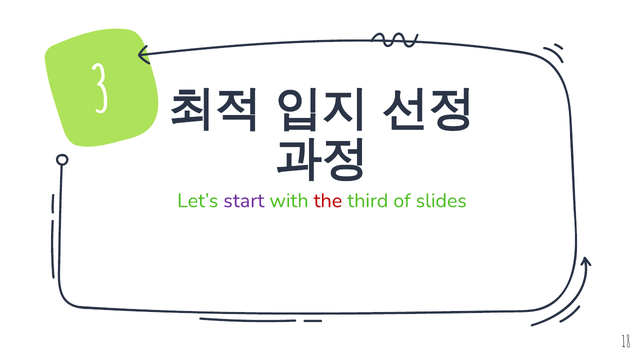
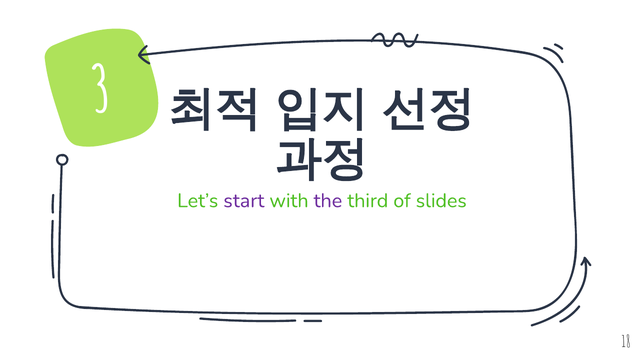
the colour: red -> purple (328, 201)
